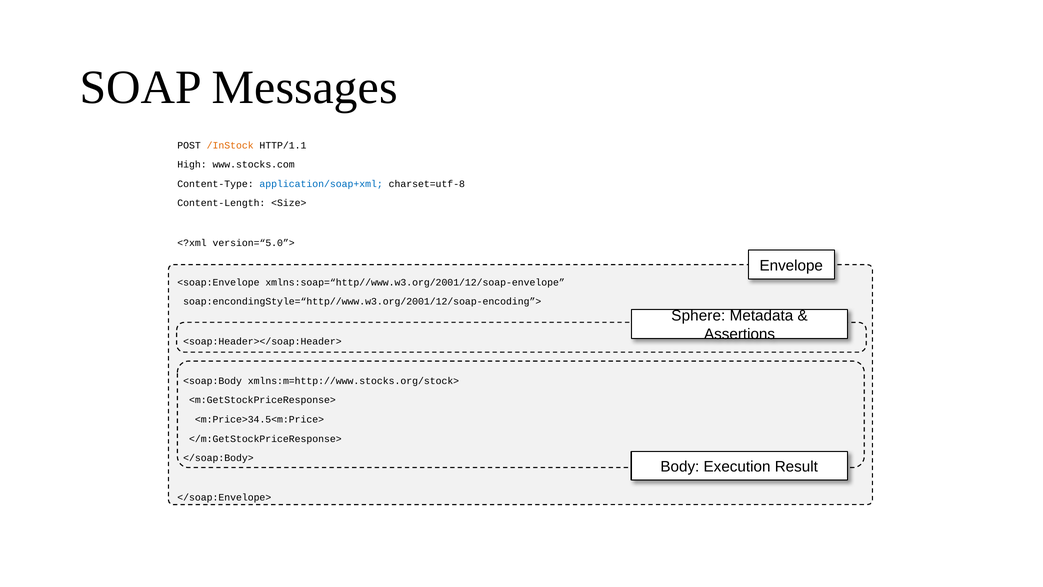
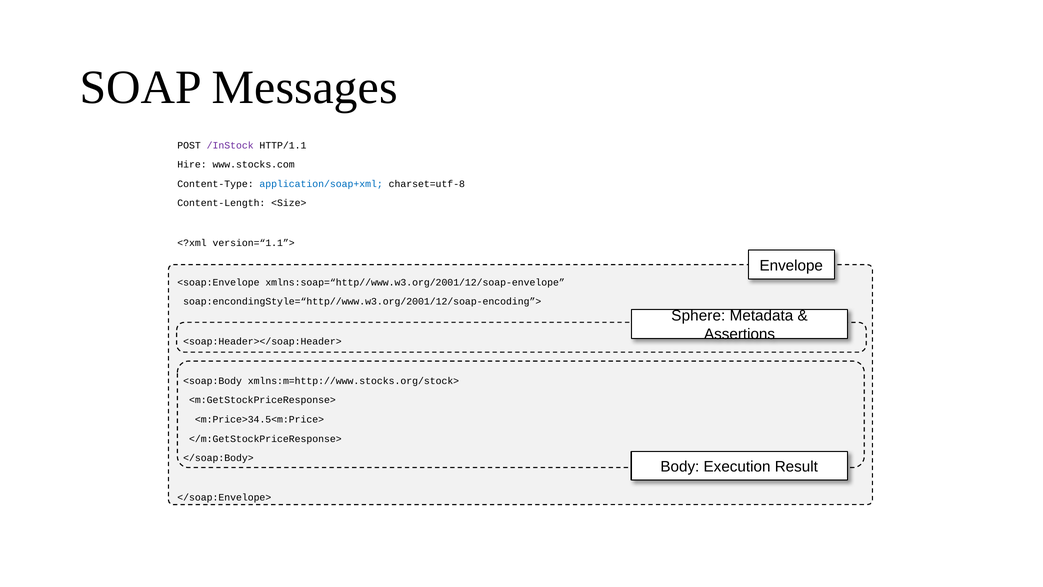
/InStock colour: orange -> purple (230, 145)
High: High -> Hire (192, 164)
version=“5.0”>: version=“5.0”> -> version=“1.1”> (254, 243)
